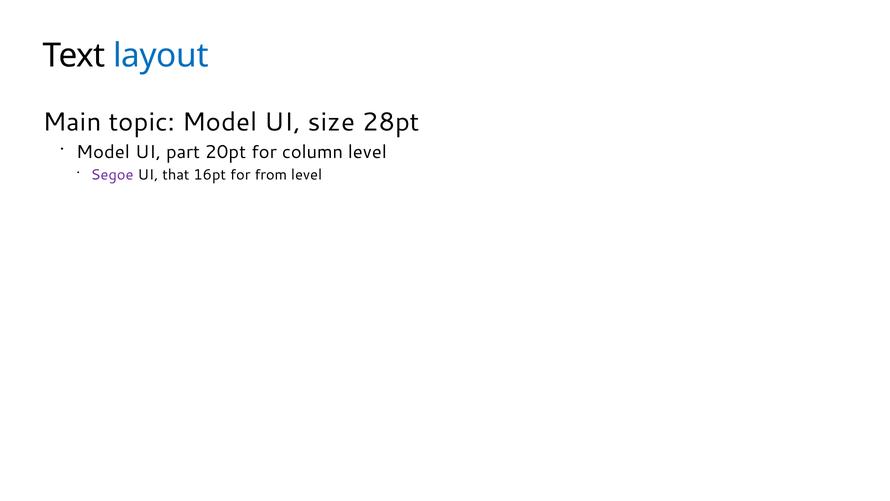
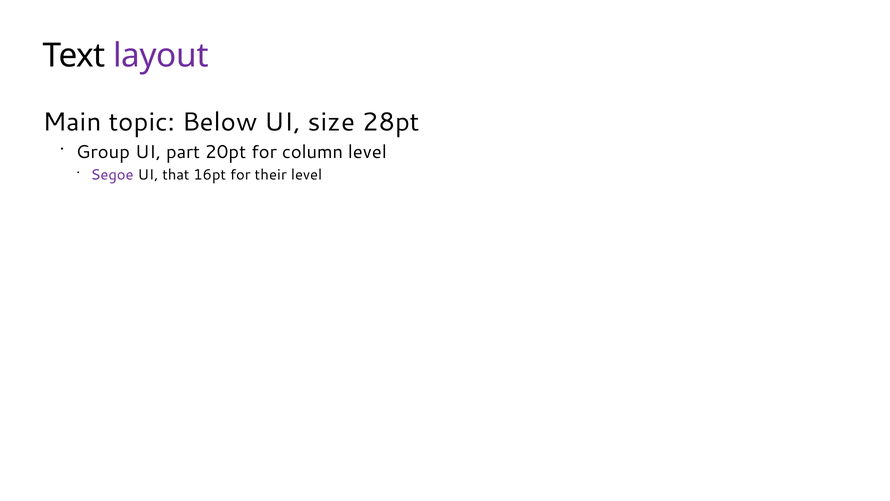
layout colour: blue -> purple (161, 56)
topic Model: Model -> Below (220, 122)
Model: Model -> Group (103, 152)
from: from -> their (271, 175)
